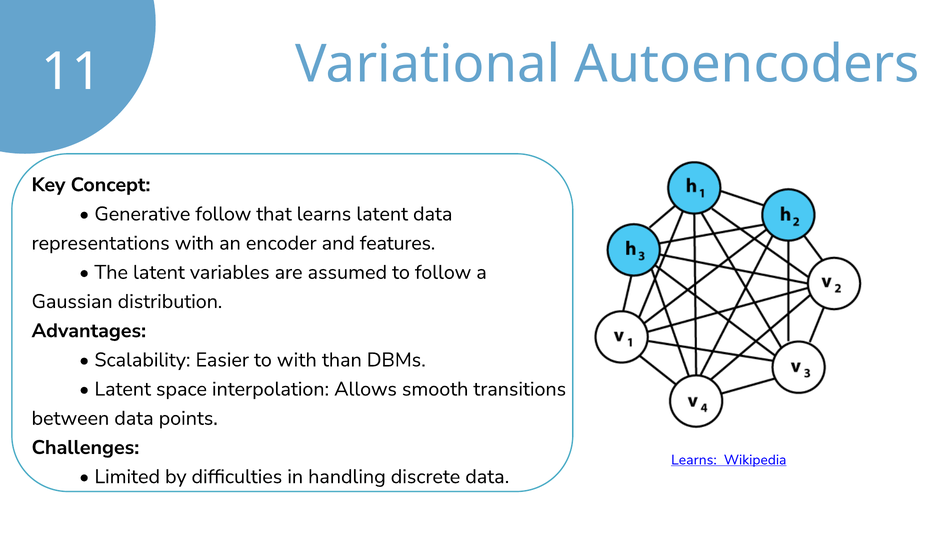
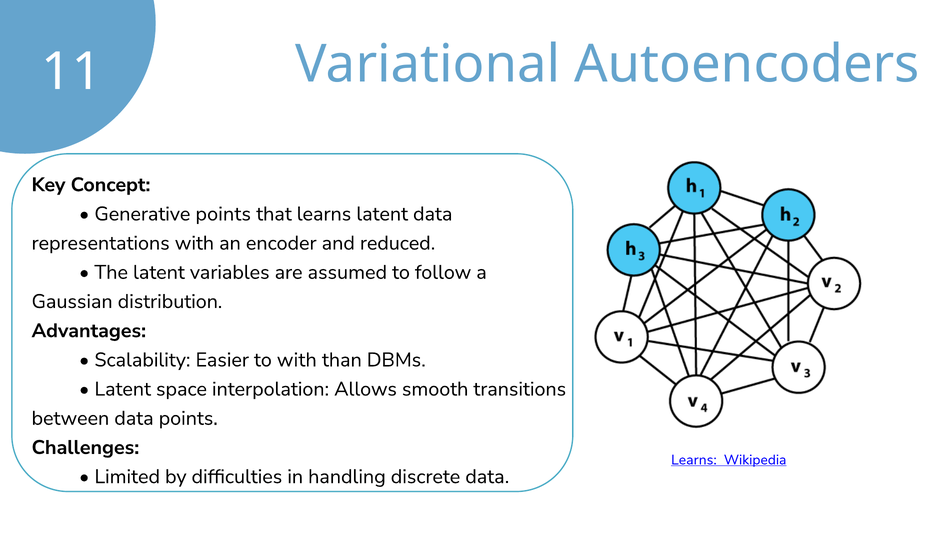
Generative follow: follow -> points (223, 214)
features: features -> reduced (398, 243)
